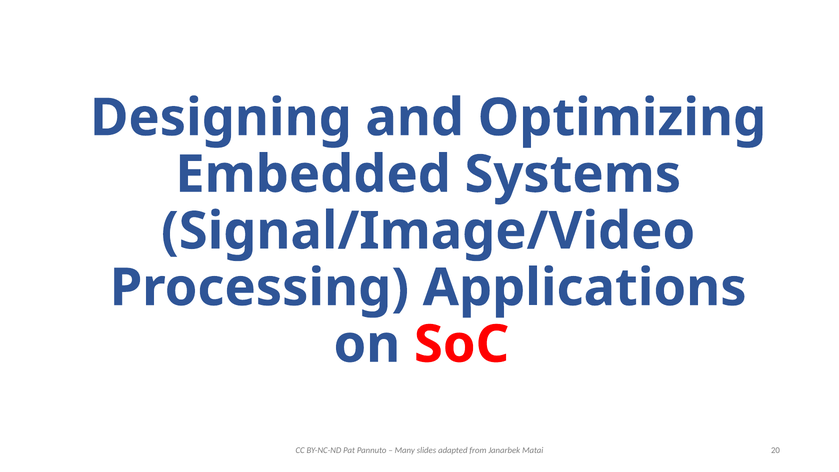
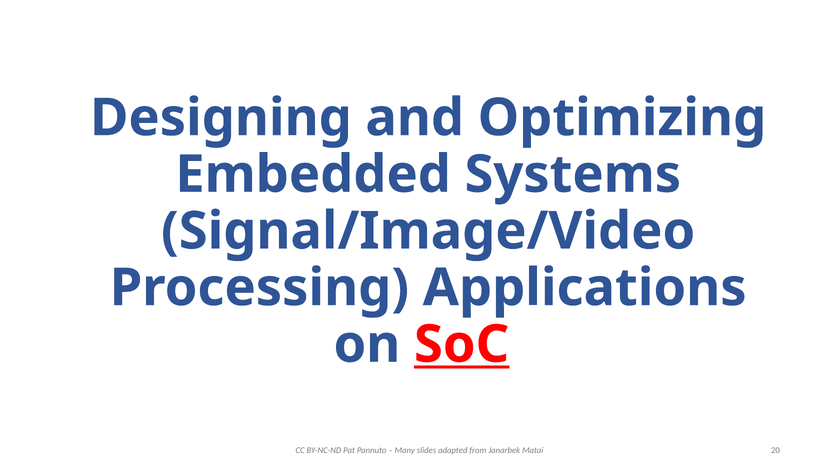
SoC underline: none -> present (462, 344)
